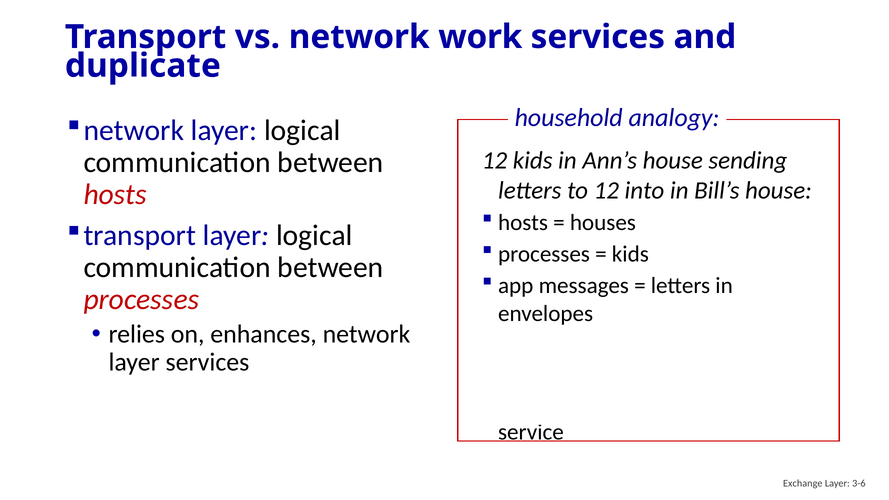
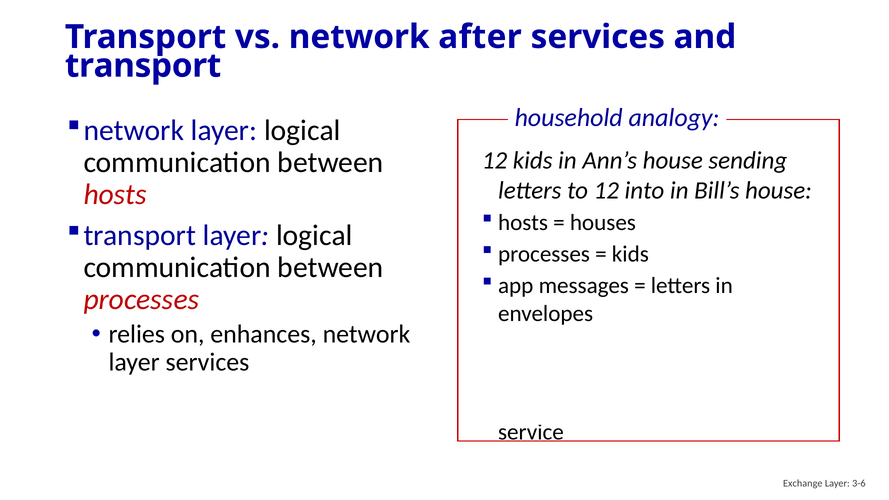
work: work -> after (480, 37)
duplicate: duplicate -> transport (143, 66)
